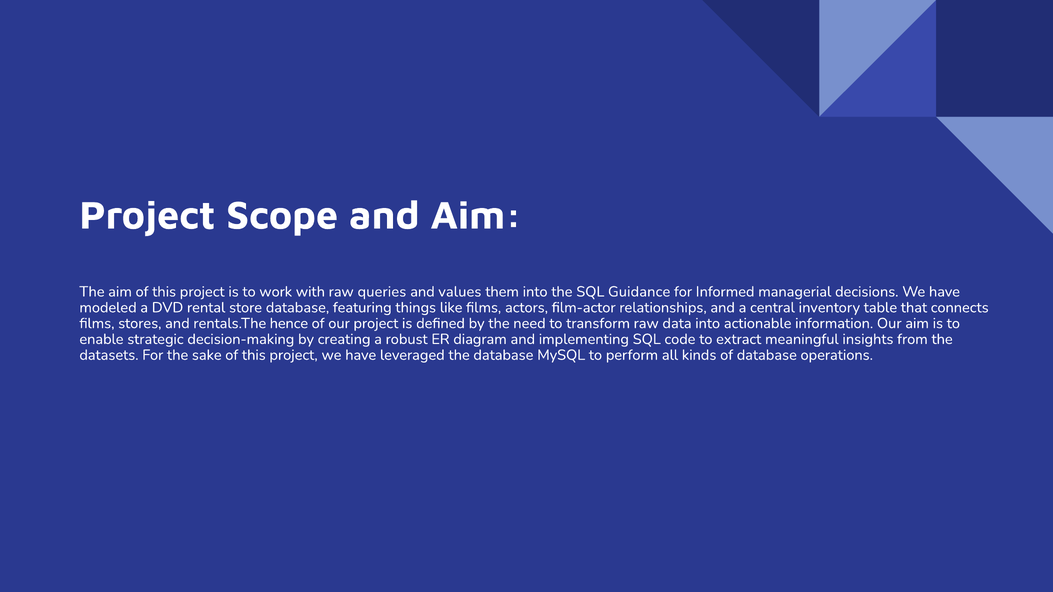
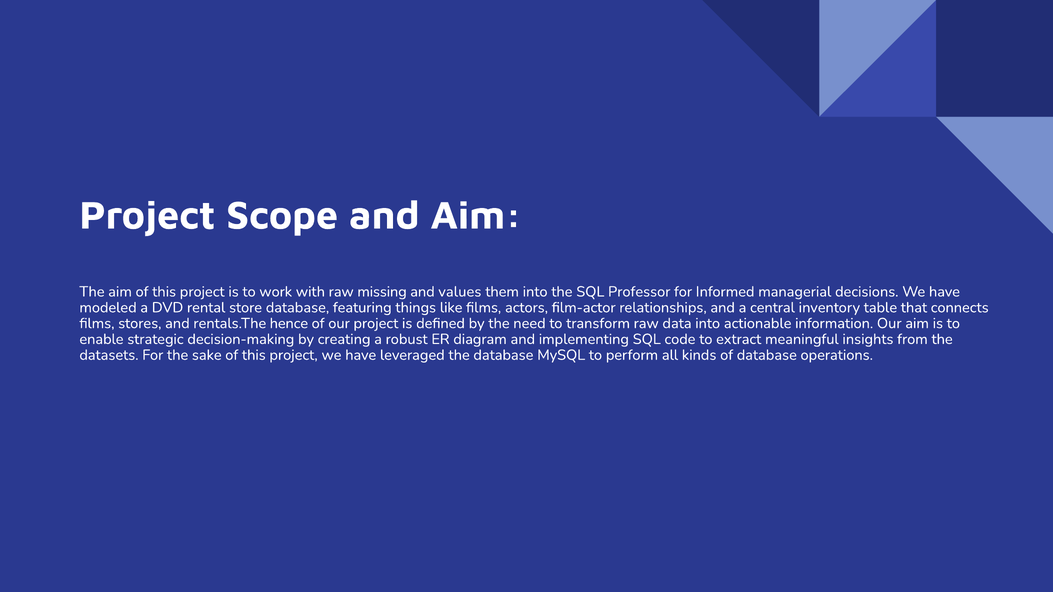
queries: queries -> missing (382, 292)
Guidance: Guidance -> Professor (639, 292)
